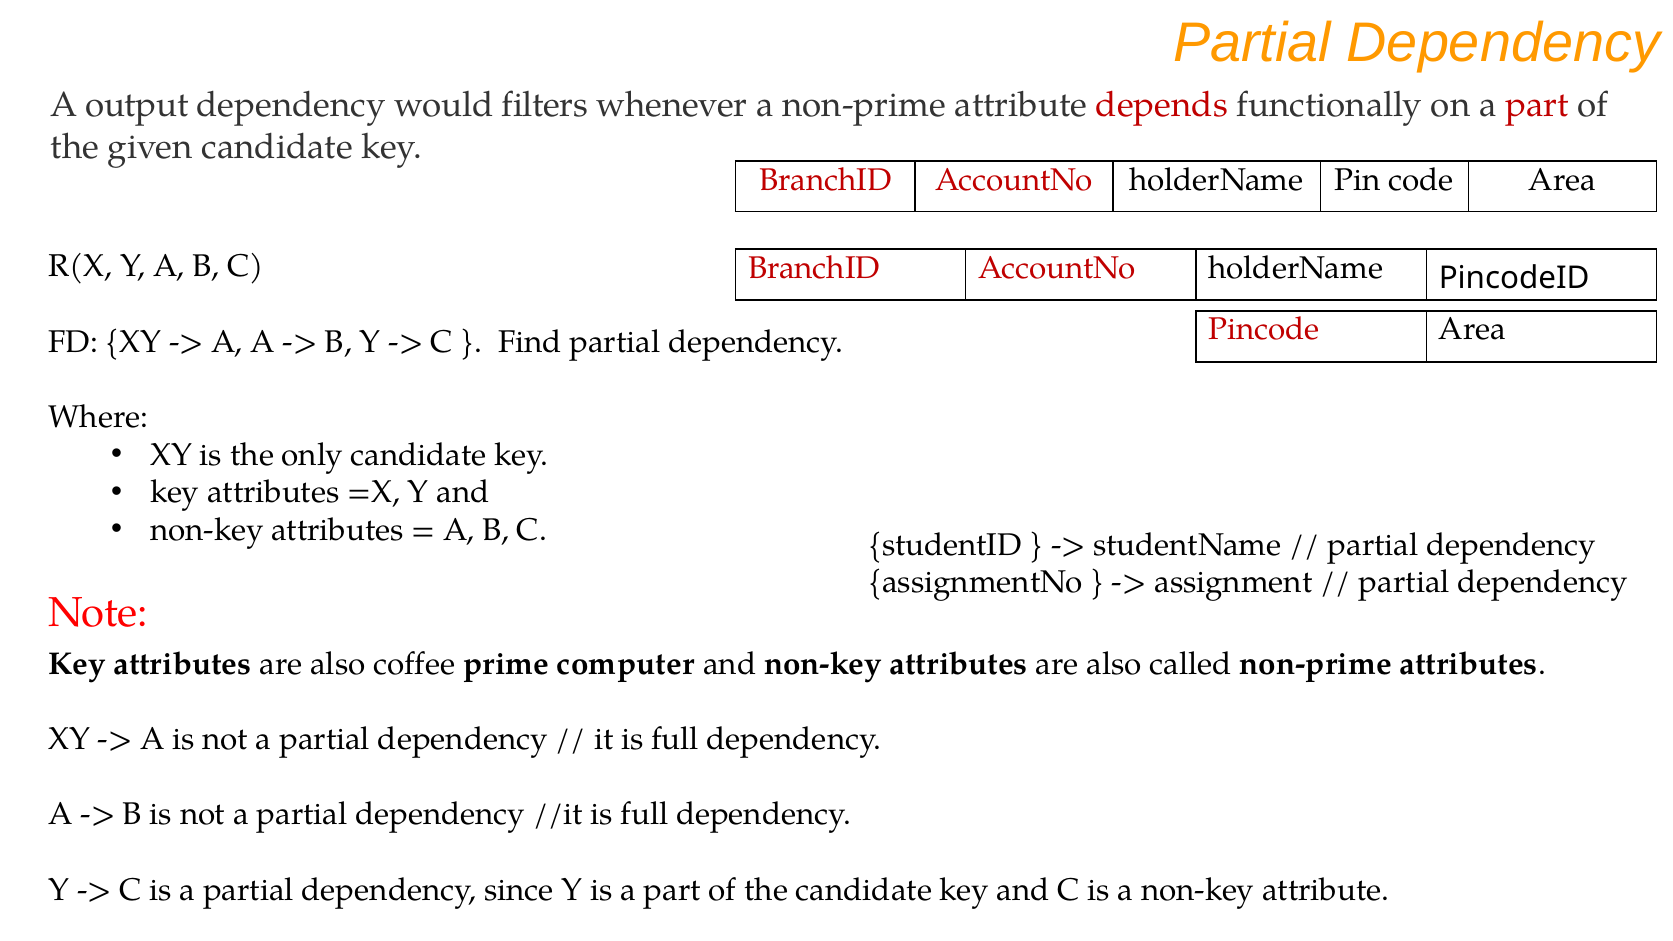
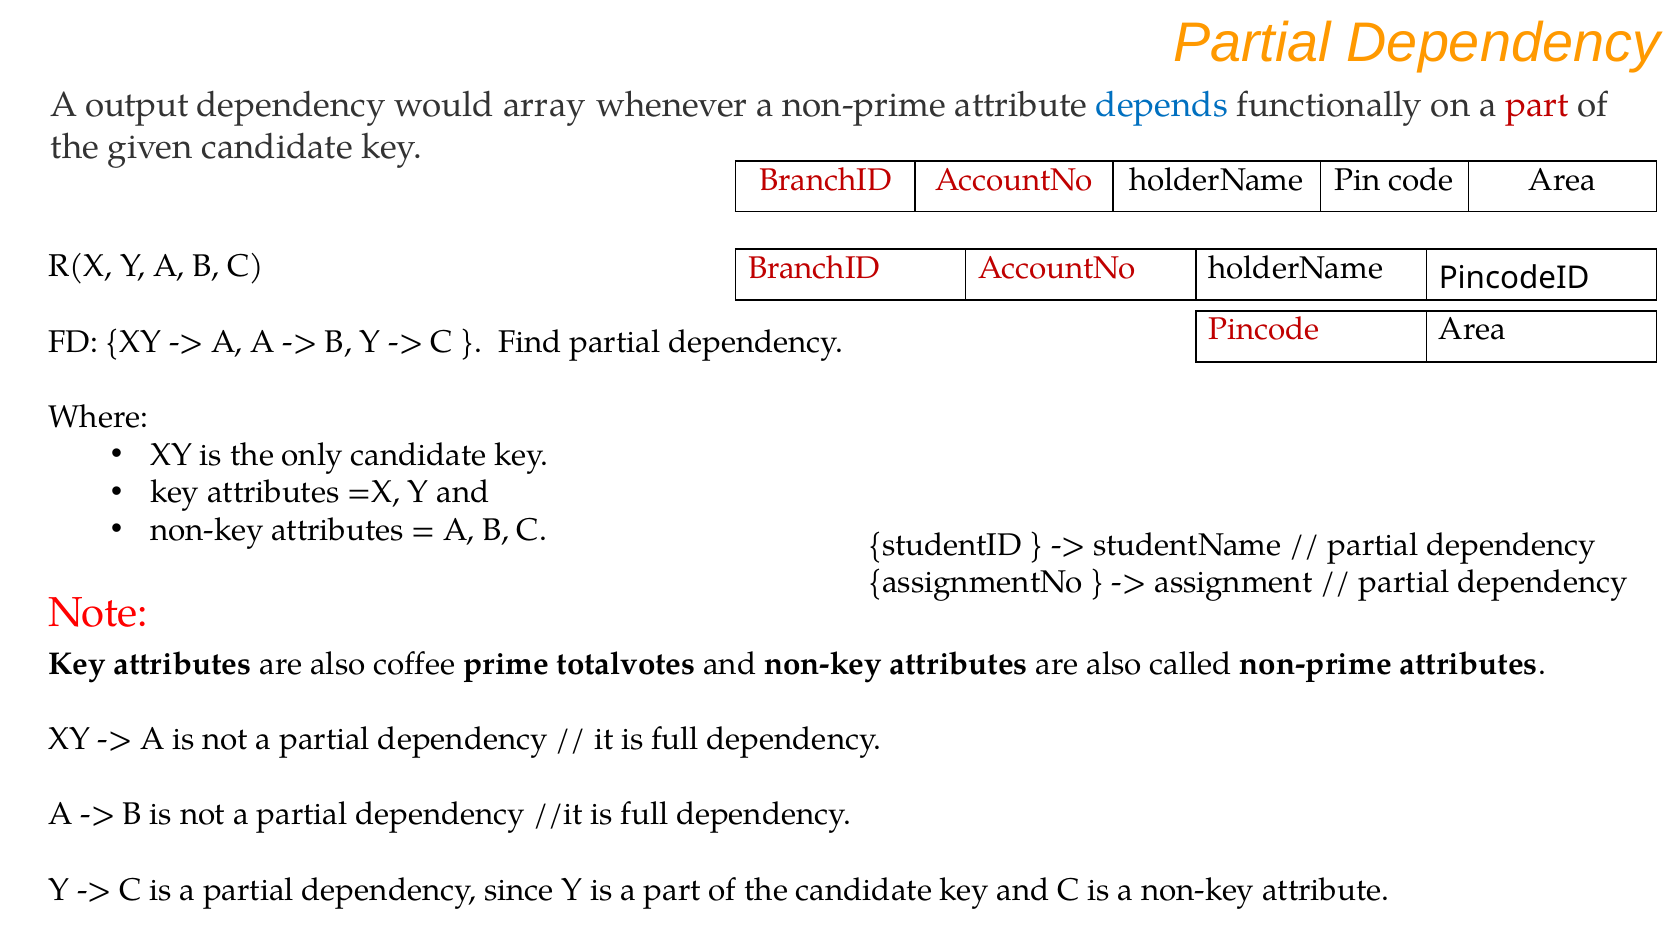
filters: filters -> array (545, 105)
depends colour: red -> blue (1162, 105)
computer: computer -> totalvotes (626, 664)
